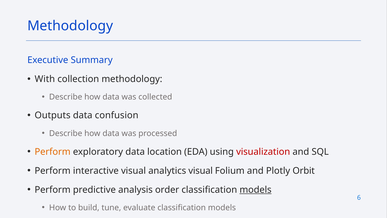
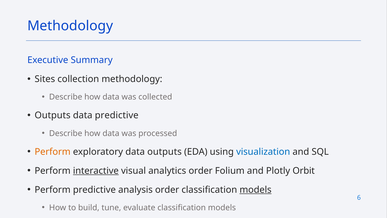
With: With -> Sites (45, 79)
data confusion: confusion -> predictive (117, 115)
data location: location -> outputs (164, 152)
visualization colour: red -> blue (263, 152)
interactive underline: none -> present (96, 170)
analytics visual: visual -> order (201, 170)
